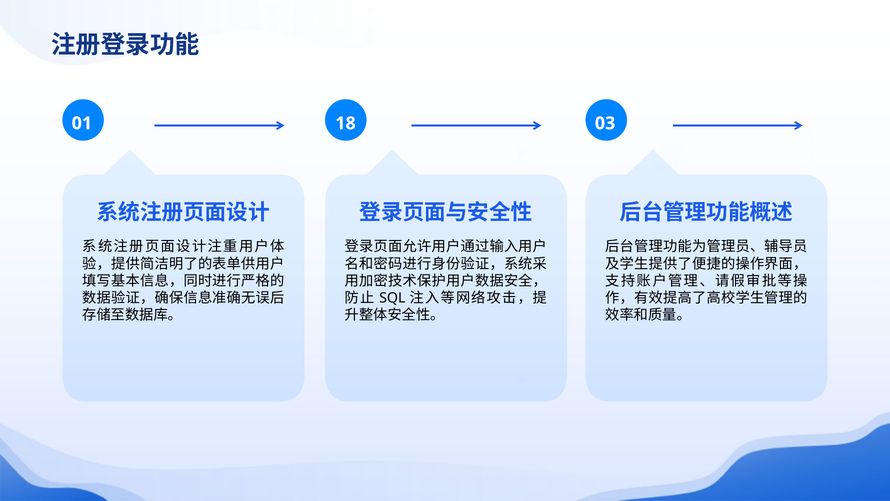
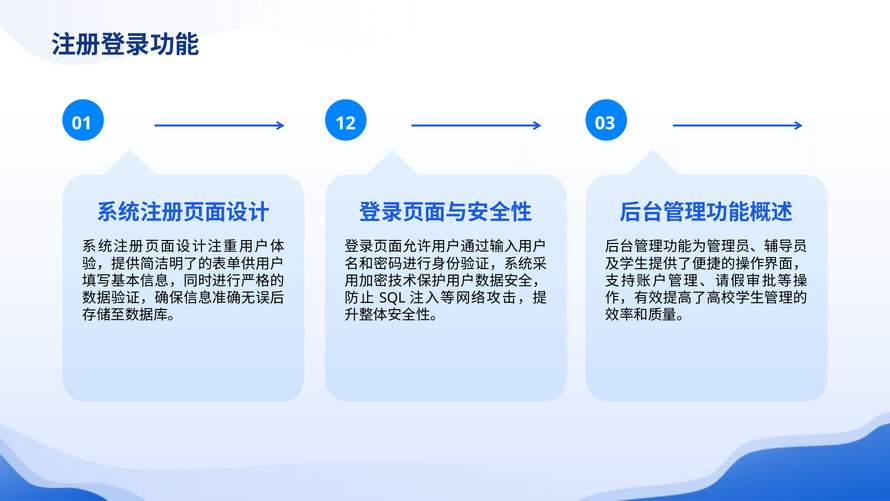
18: 18 -> 12 (345, 123)
